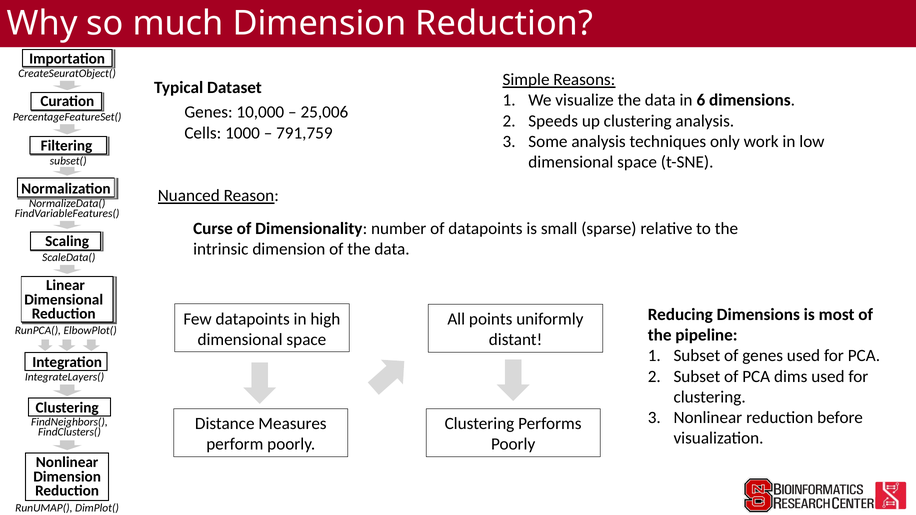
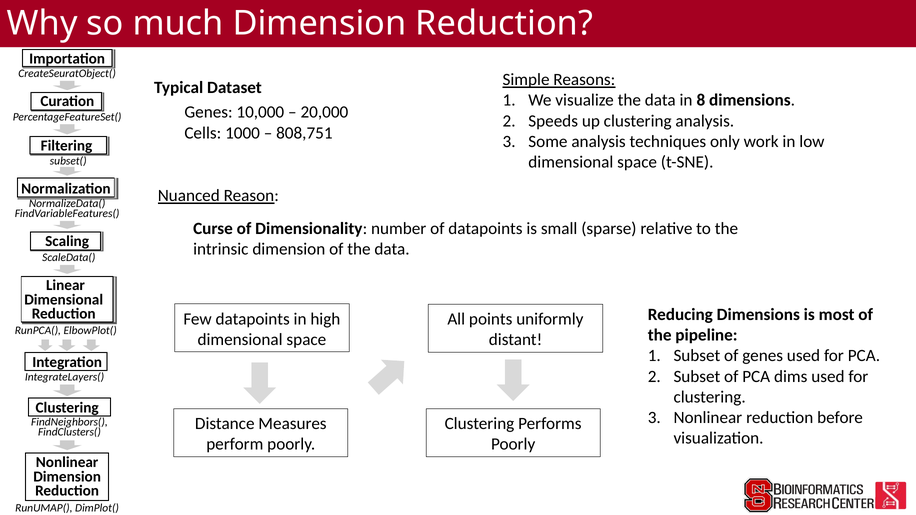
6: 6 -> 8 (701, 100)
25,006: 25,006 -> 20,000 (324, 112)
791,759: 791,759 -> 808,751 (304, 133)
